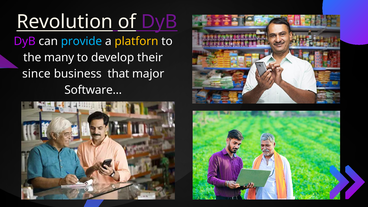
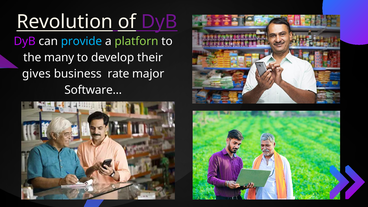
platforn colour: yellow -> light green (136, 41)
since: since -> gives (36, 74)
that: that -> rate (118, 74)
